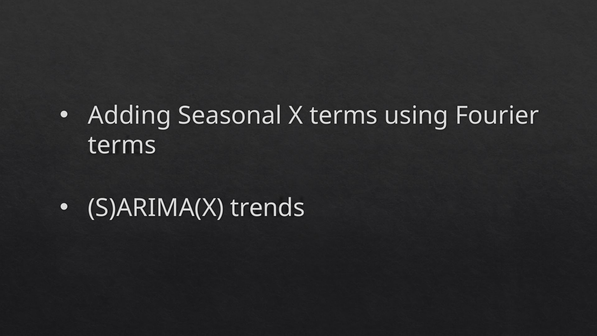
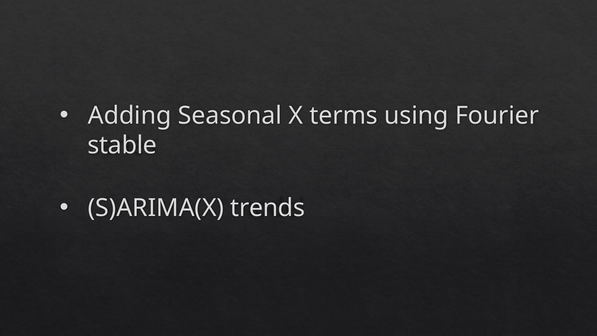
terms: terms -> stable (122, 145)
